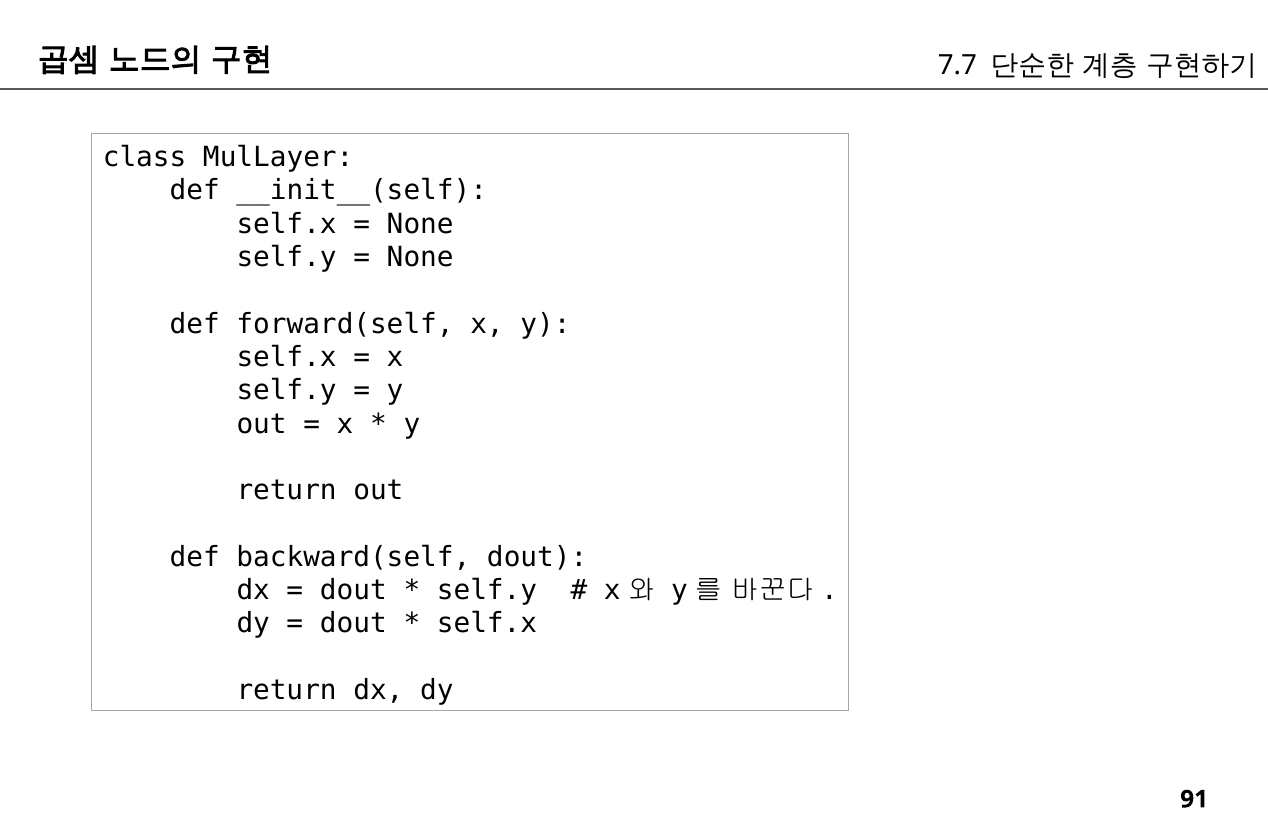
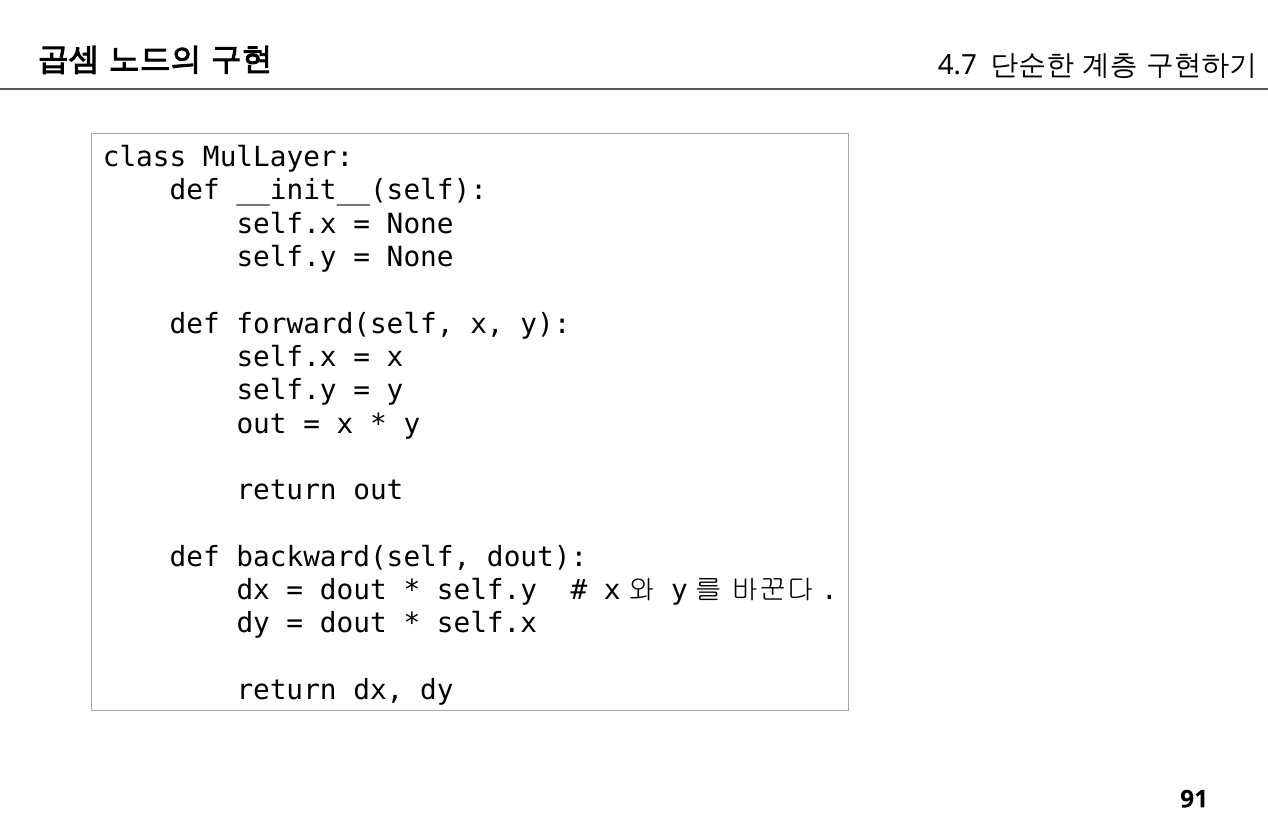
7.7: 7.7 -> 4.7 (957, 65)
